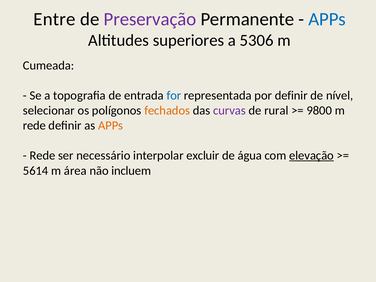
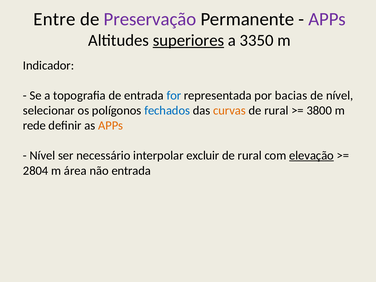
APPs colour: blue -> purple (327, 19)
superiores underline: none -> present (188, 40)
5306: 5306 -> 3350 (257, 40)
Cumeada: Cumeada -> Indicador (49, 65)
por definir: definir -> bacias (291, 95)
fechados colour: orange -> blue (167, 110)
curvas colour: purple -> orange (229, 110)
9800: 9800 -> 3800 (319, 110)
Rede: Rede -> Nível (42, 156)
água: água -> rural (250, 156)
5614: 5614 -> 2804 (36, 171)
não incluem: incluem -> entrada (131, 171)
